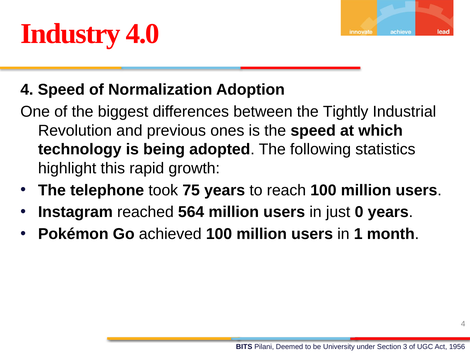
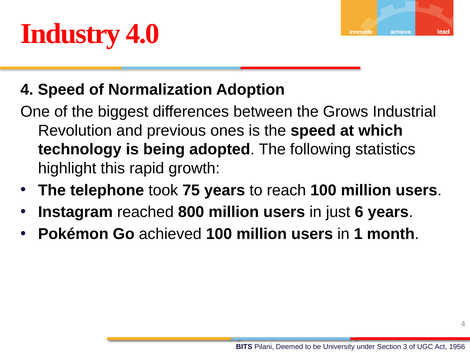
Tightly: Tightly -> Grows (346, 112)
564: 564 -> 800 (191, 212)
0: 0 -> 6 (359, 212)
